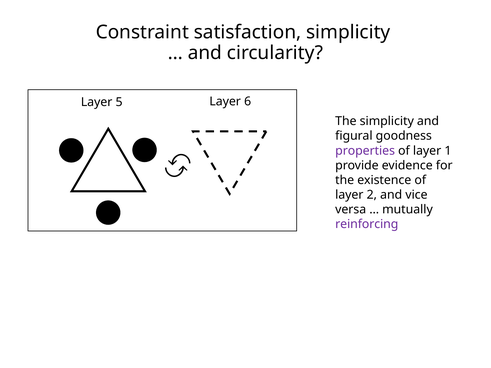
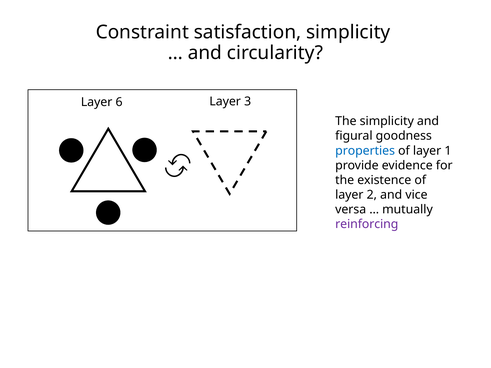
5: 5 -> 6 (119, 102)
6: 6 -> 3 (248, 101)
properties colour: purple -> blue (365, 151)
